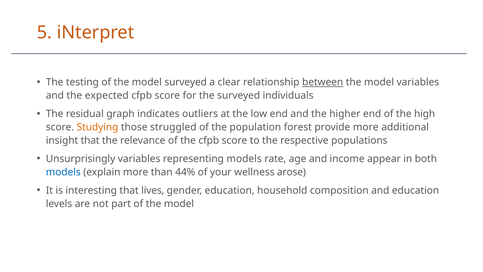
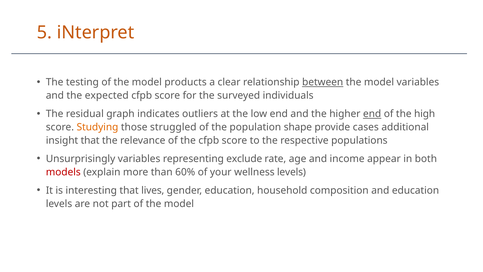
model surveyed: surveyed -> products (186, 82)
end underline: none -> present (372, 114)
forest: forest -> shape (298, 127)
provide more: more -> cases (366, 127)
representing models: models -> exclude (244, 159)
models colour: blue -> red (63, 172)
44%: 44% -> 60% (185, 172)
wellness arose: arose -> levels (291, 172)
